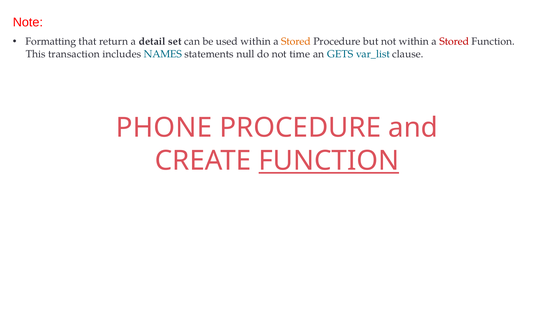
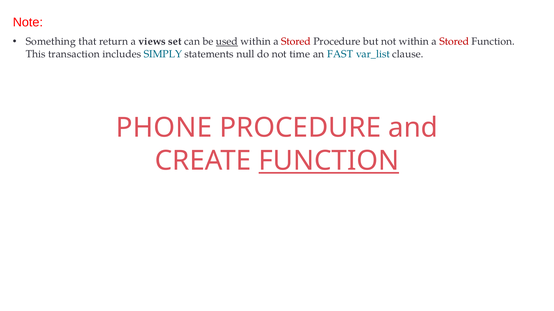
Formatting: Formatting -> Something (51, 42)
detail: detail -> views (152, 42)
used underline: none -> present (227, 42)
Stored colour: orange -> red (296, 42)
NAMES: NAMES -> SIMPLY (163, 54)
GETS: GETS -> FAST (340, 54)
